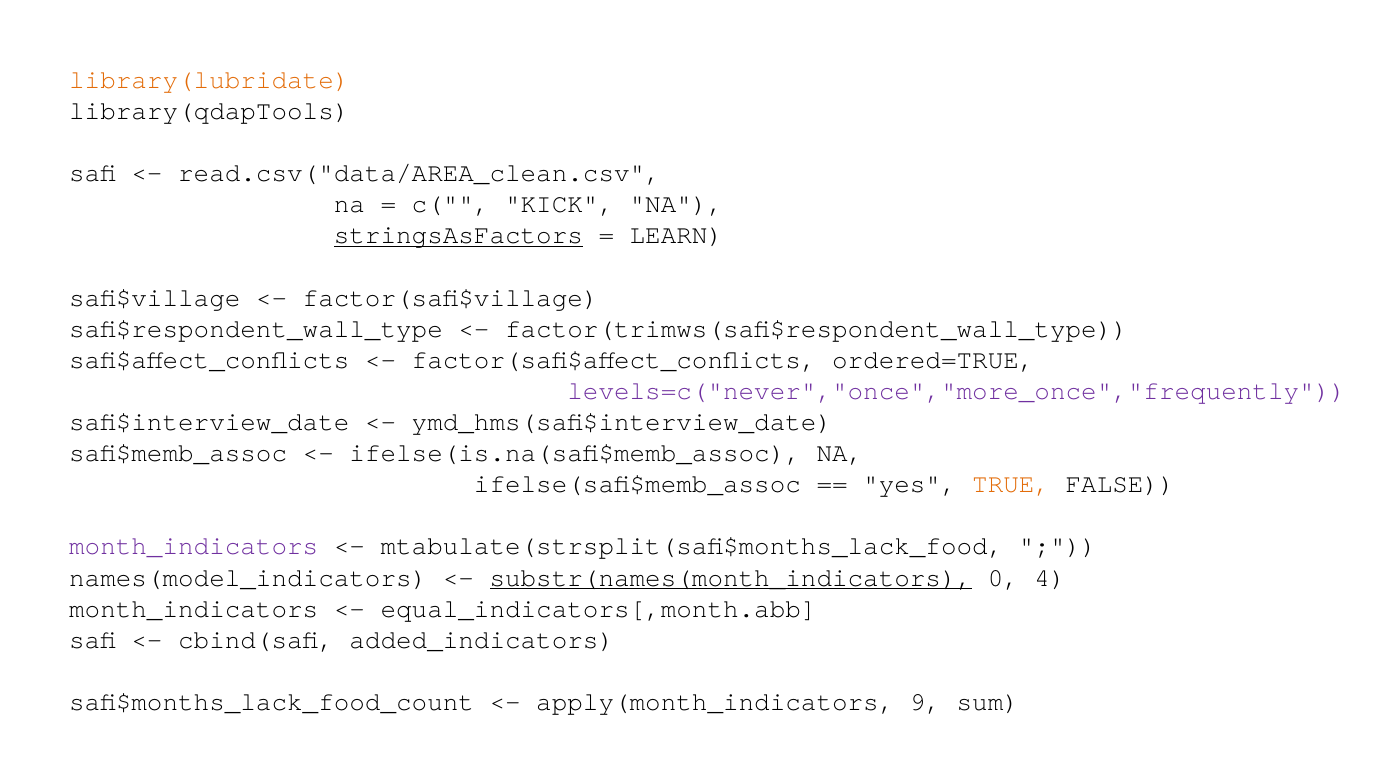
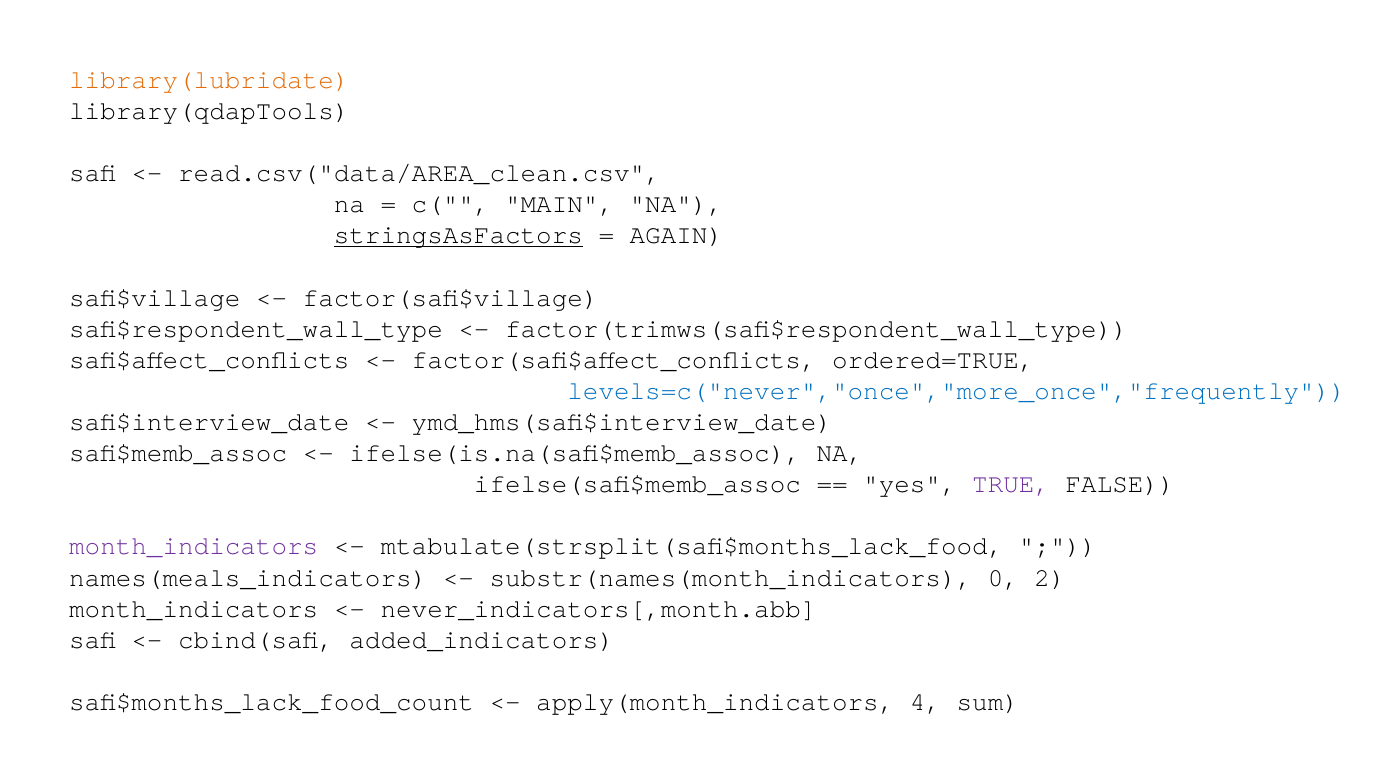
KICK: KICK -> MAIN (560, 204)
LEARN: LEARN -> AGAIN (676, 235)
levels=c("never","once","more_once","frequently colour: purple -> blue (957, 391)
TRUE colour: orange -> purple (1011, 484)
names(model_indicators: names(model_indicators -> names(meals_indicators (248, 578)
substr(names(month_indicators underline: present -> none (731, 578)
4: 4 -> 2 (1050, 578)
equal_indicators[,month.abb: equal_indicators[,month.abb -> never_indicators[,month.abb (599, 609)
9: 9 -> 4 (925, 702)
